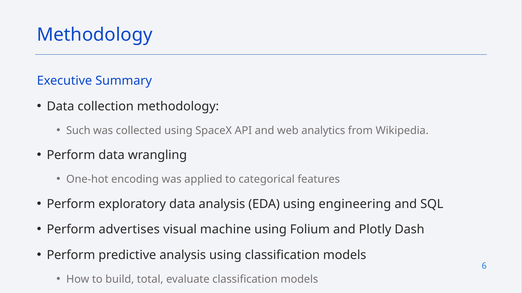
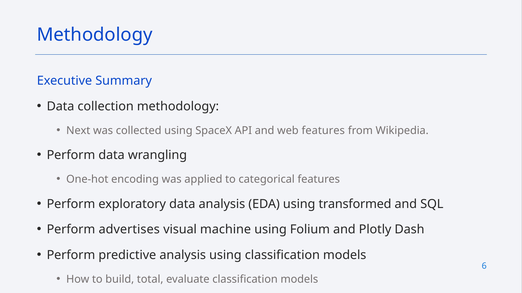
Such: Such -> Next (78, 131)
web analytics: analytics -> features (323, 131)
engineering: engineering -> transformed (355, 204)
